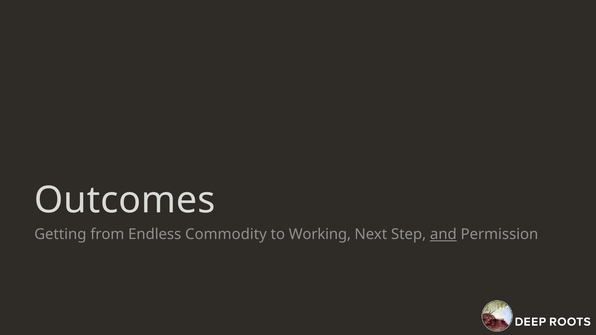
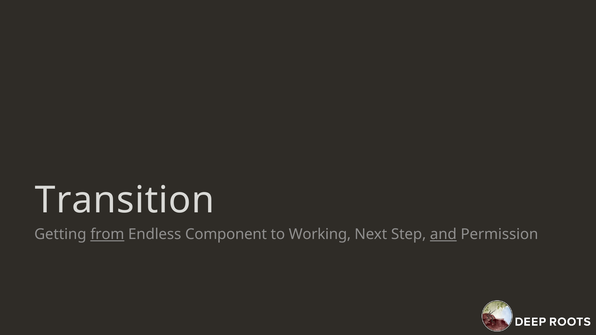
Outcomes: Outcomes -> Transition (125, 200)
from underline: none -> present (107, 235)
Commodity: Commodity -> Component (226, 235)
